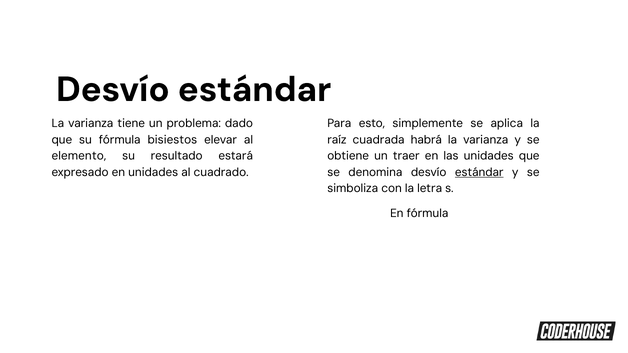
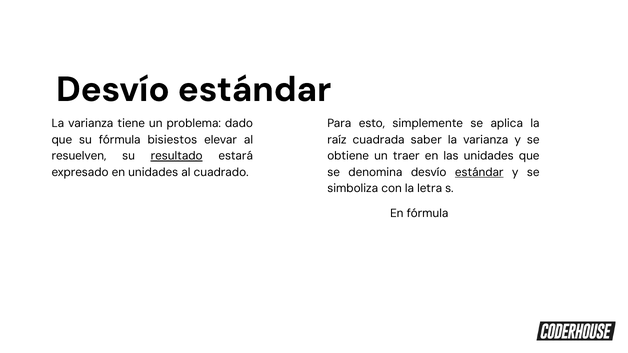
habrá: habrá -> saber (426, 140)
elemento: elemento -> resuelven (79, 156)
resultado underline: none -> present (177, 156)
